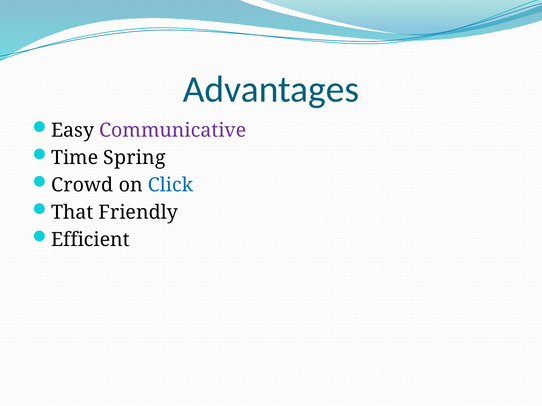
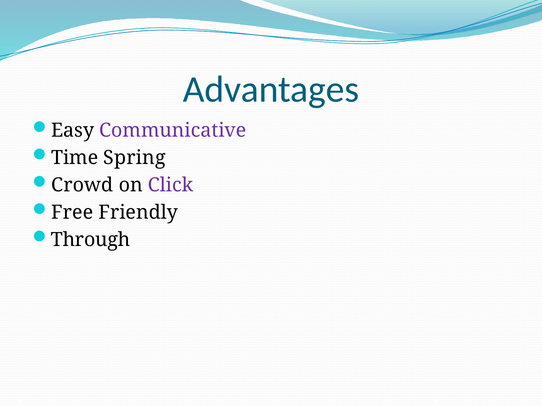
Click colour: blue -> purple (170, 185)
That: That -> Free (72, 213)
Efficient: Efficient -> Through (91, 240)
